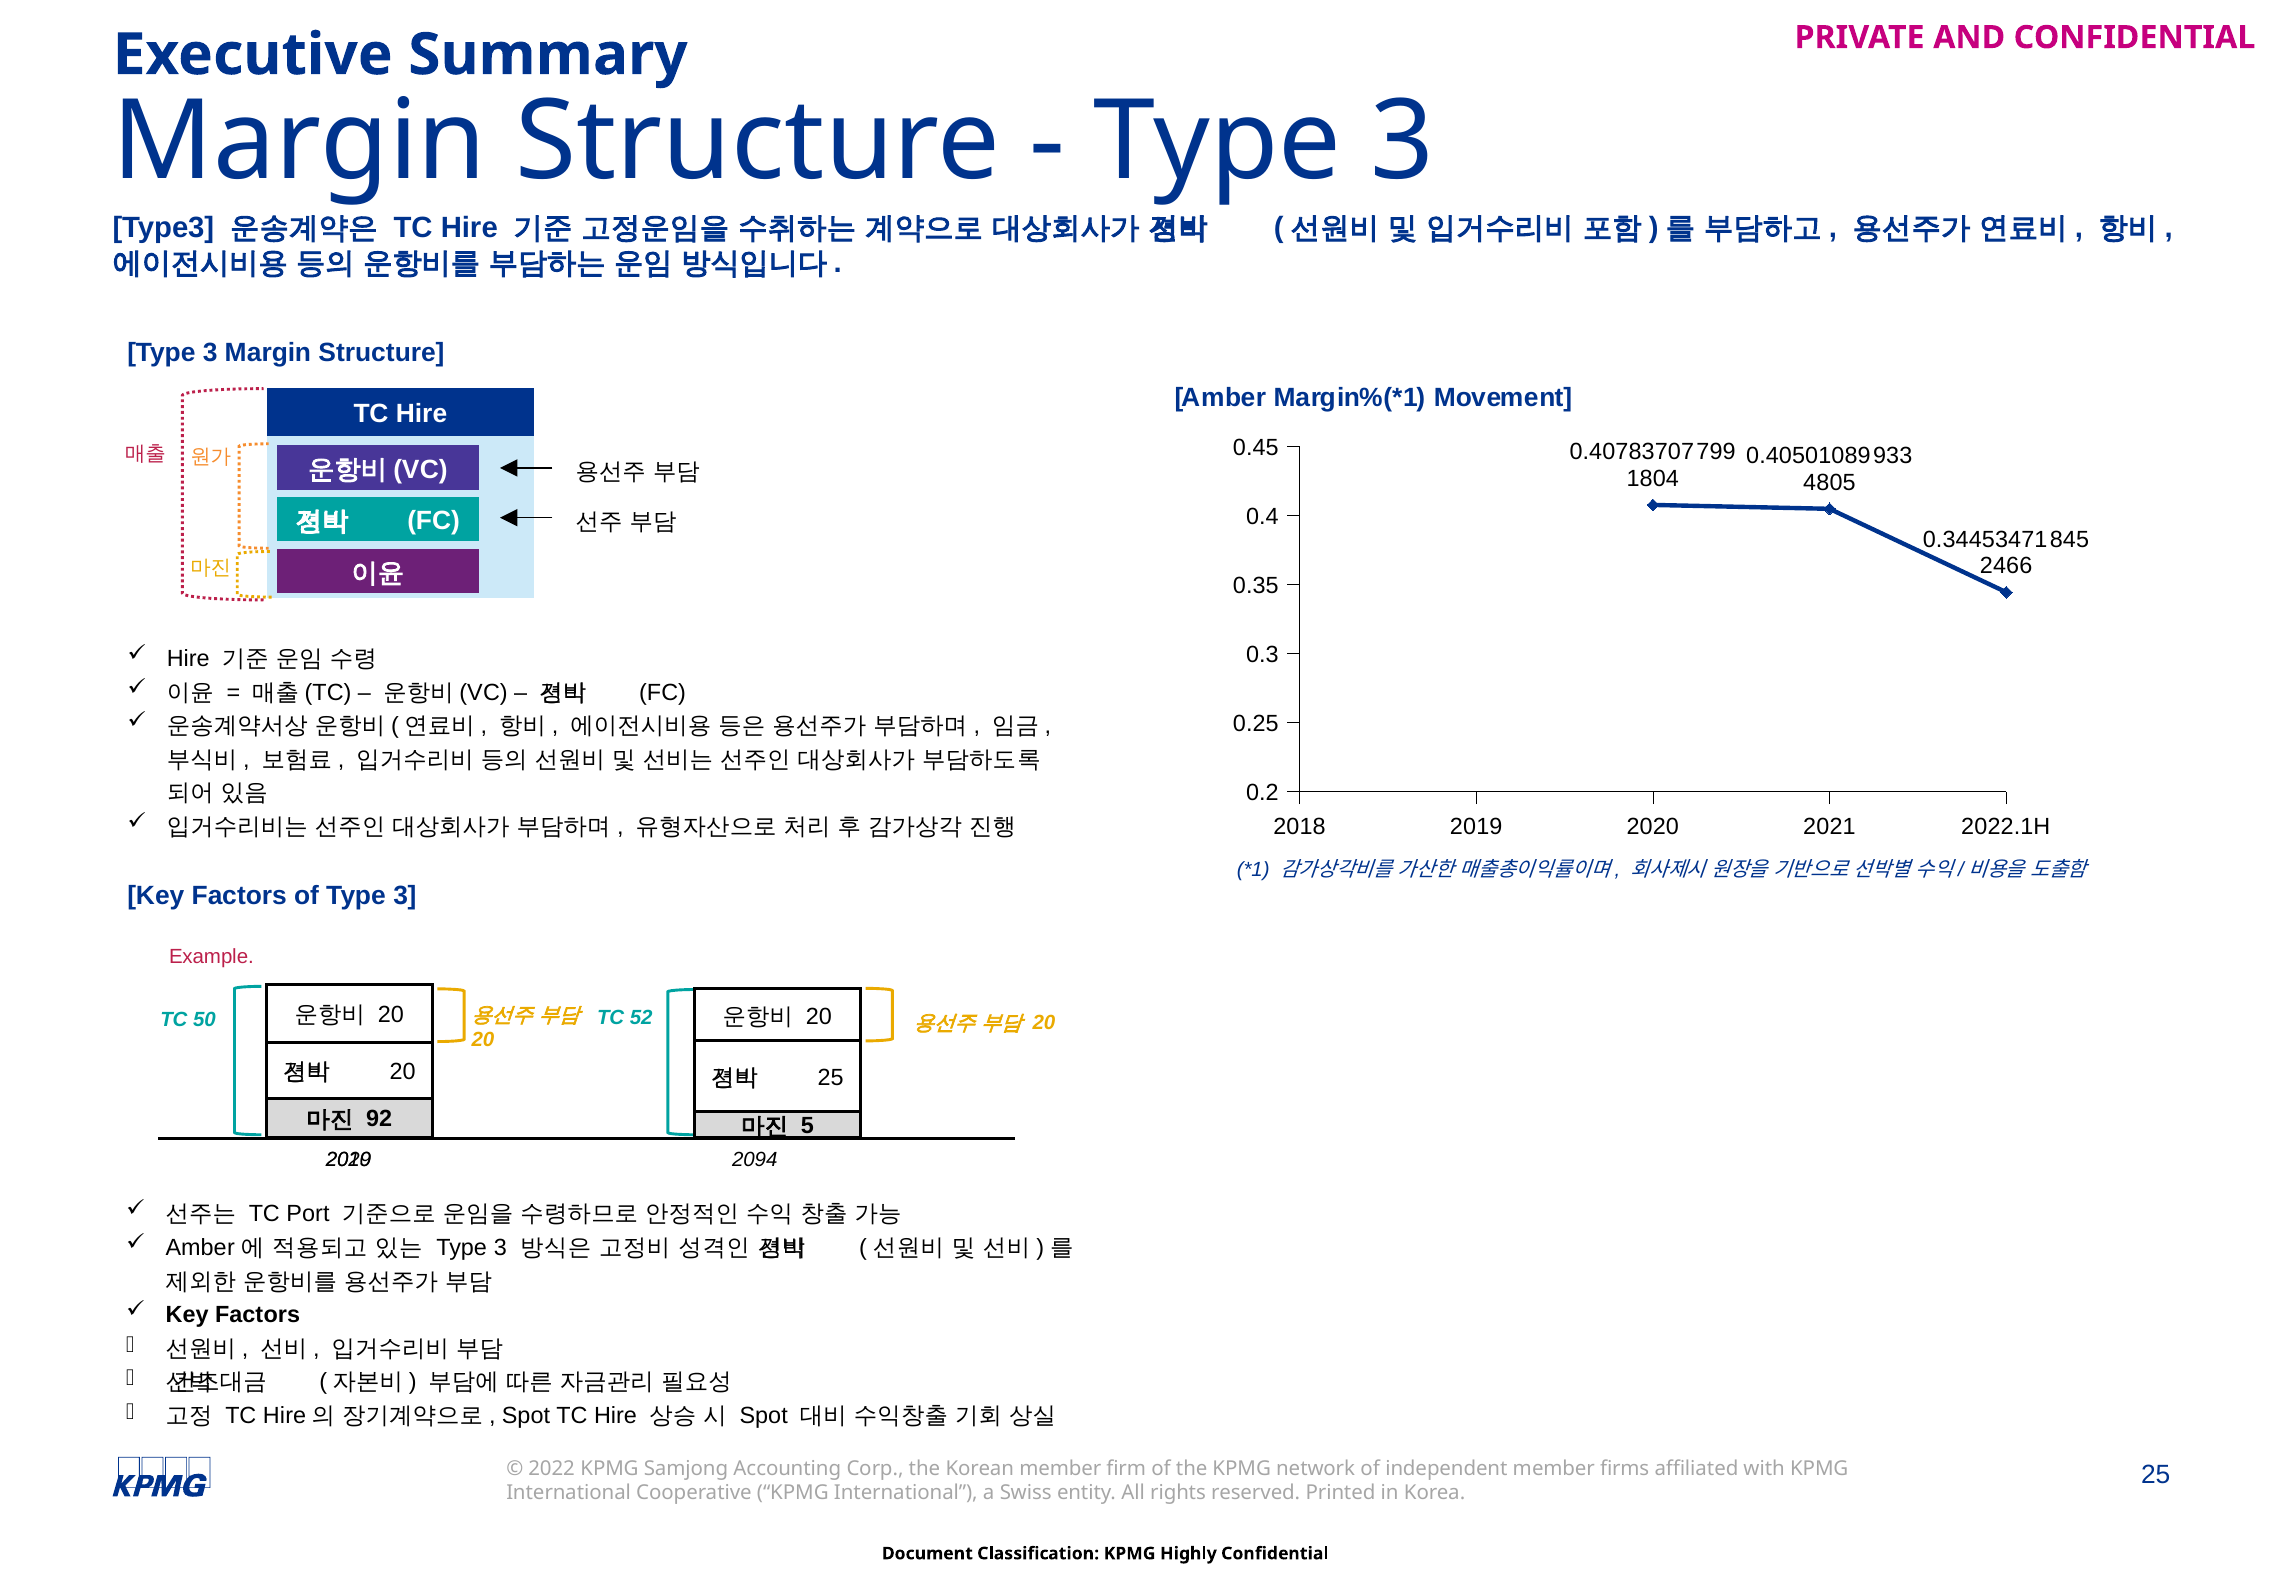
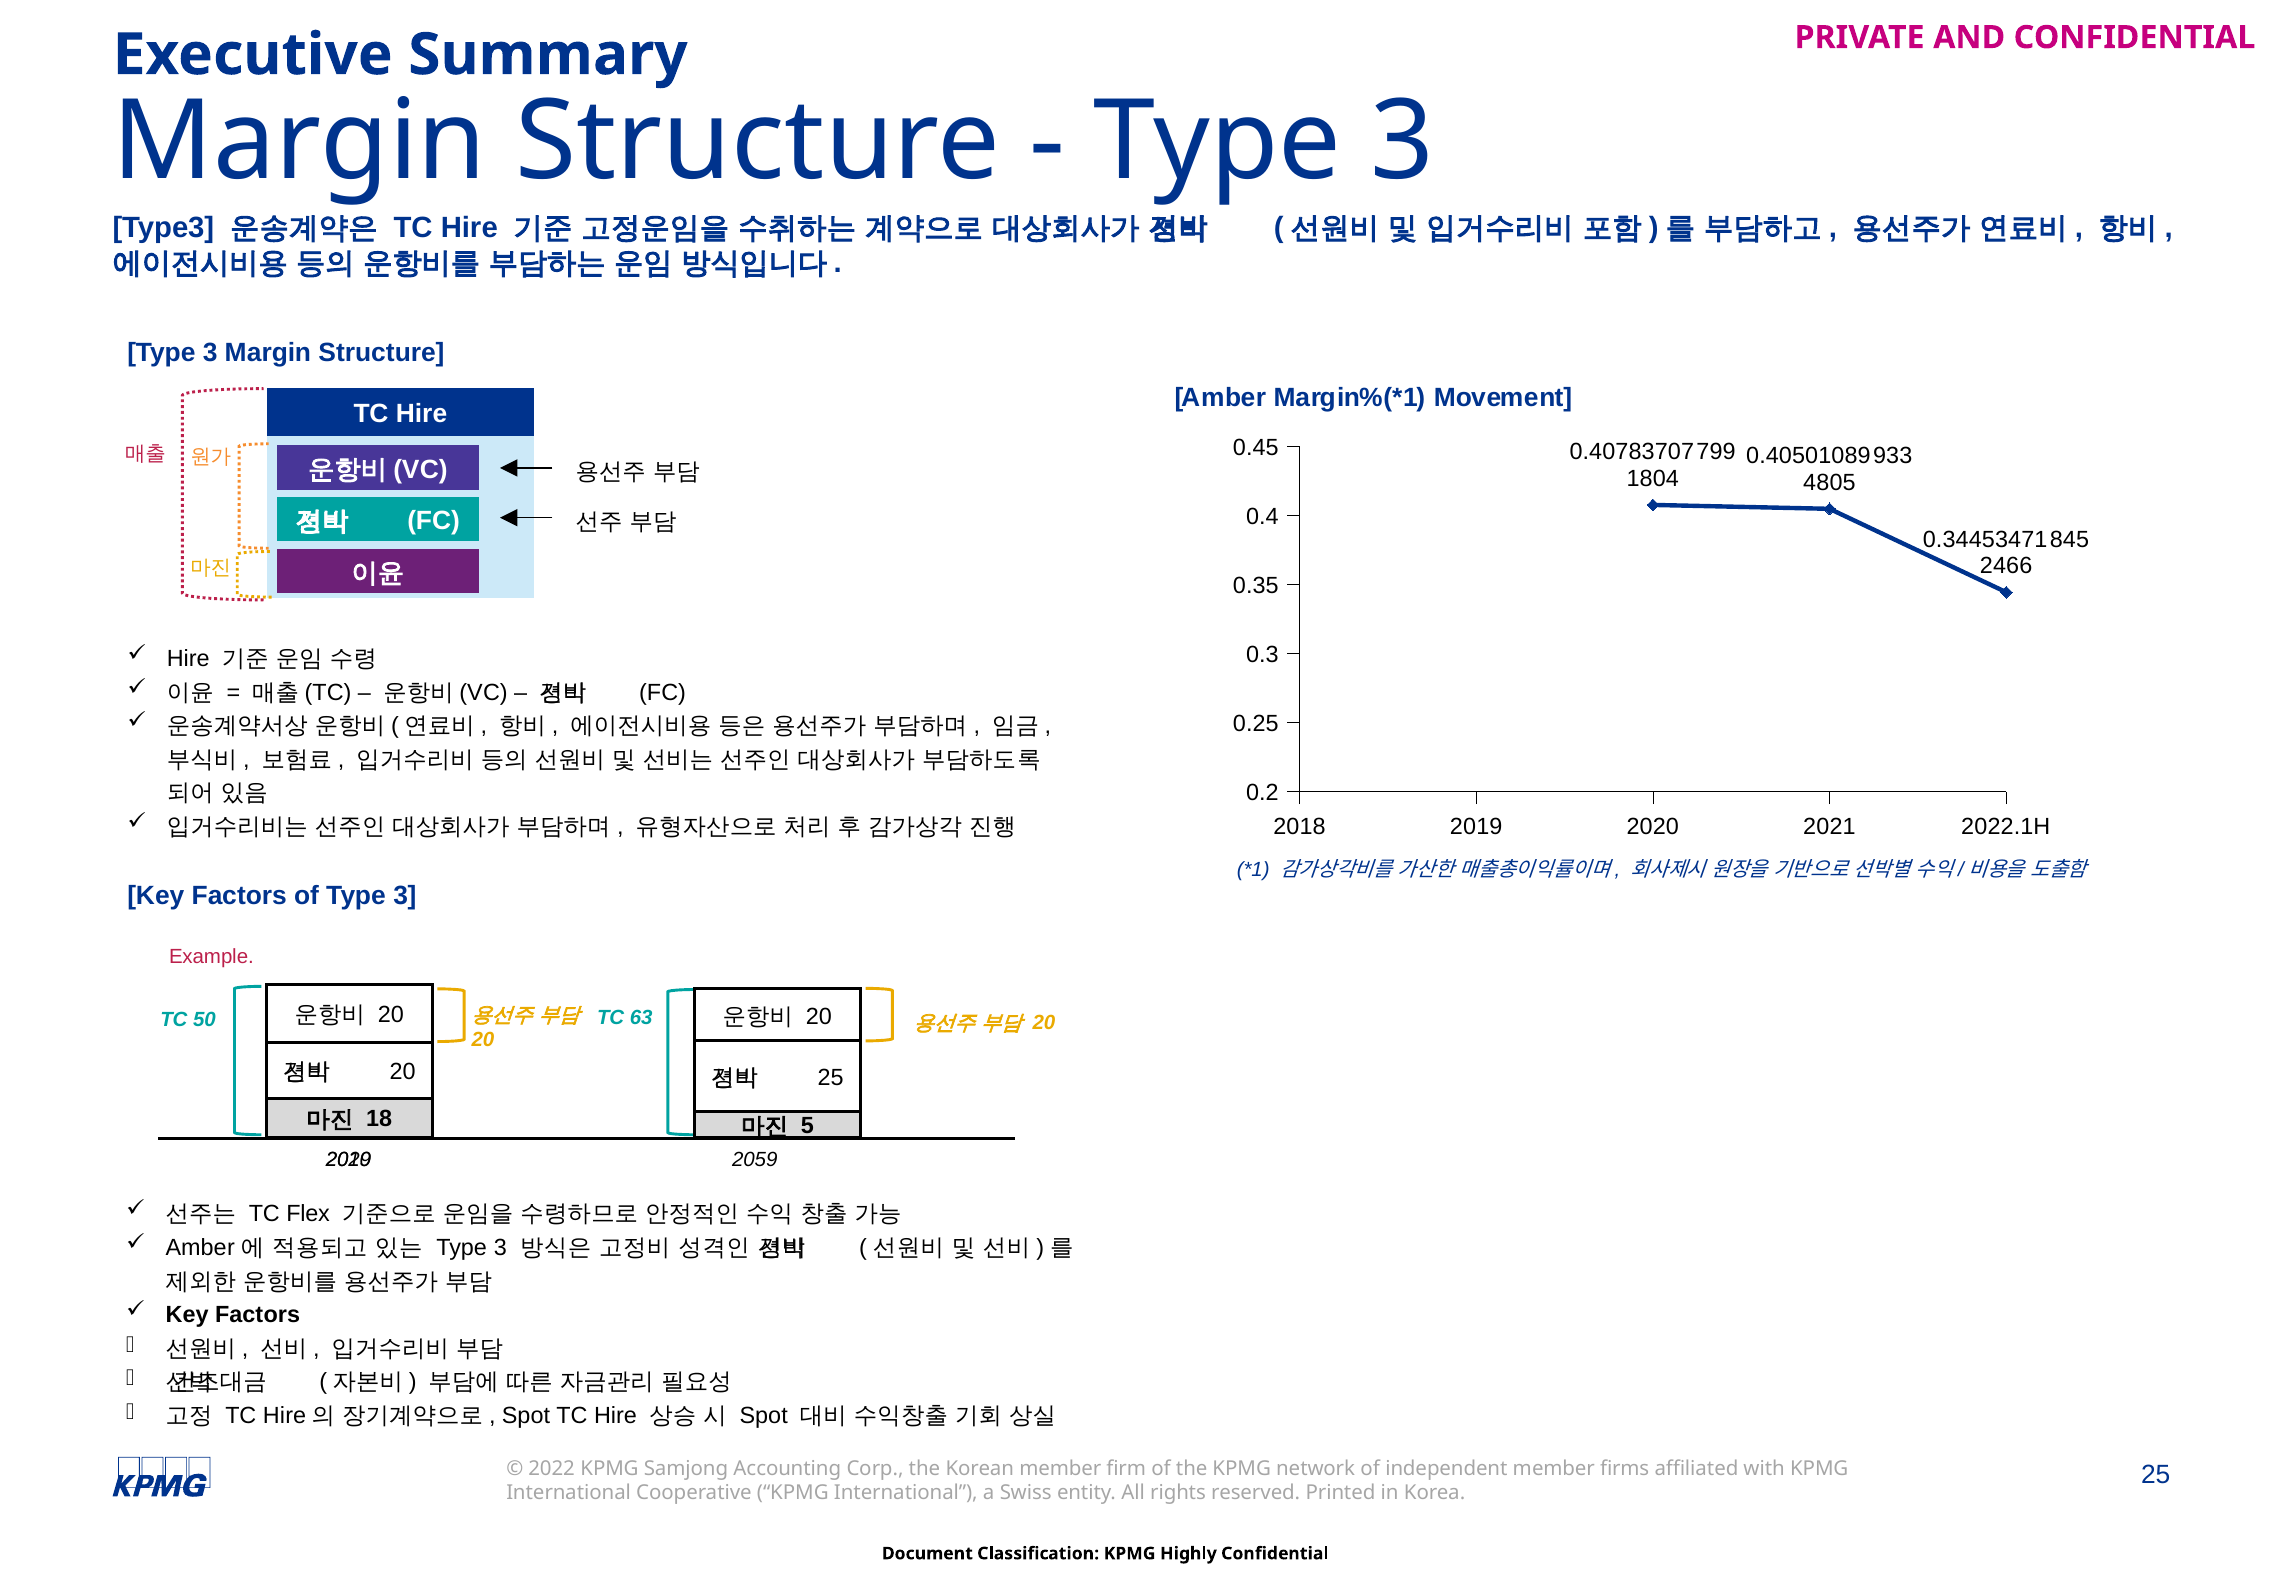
52: 52 -> 63 (641, 1017)
92: 92 -> 18 (379, 1119)
2094: 2094 -> 2059 (755, 1159)
Port: Port -> Flex (308, 1214)
